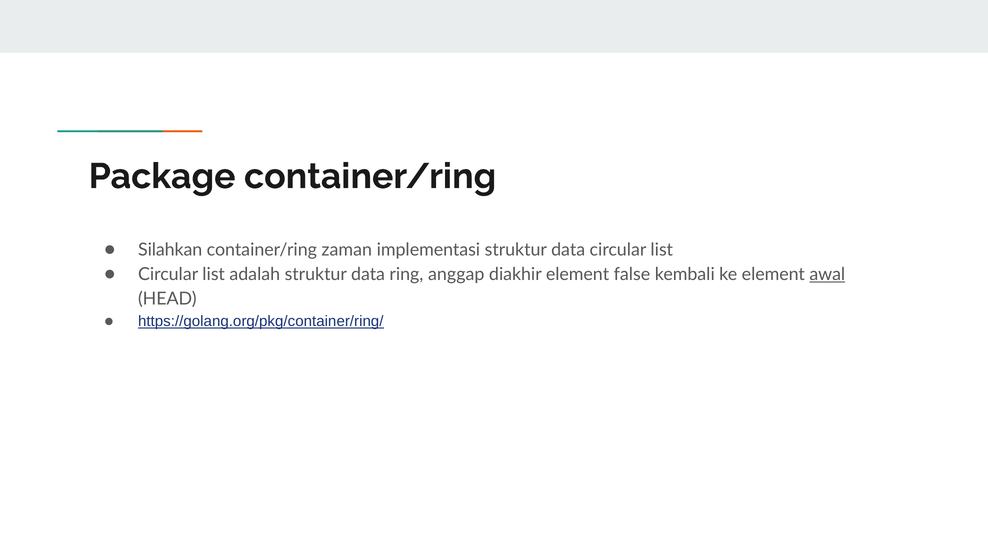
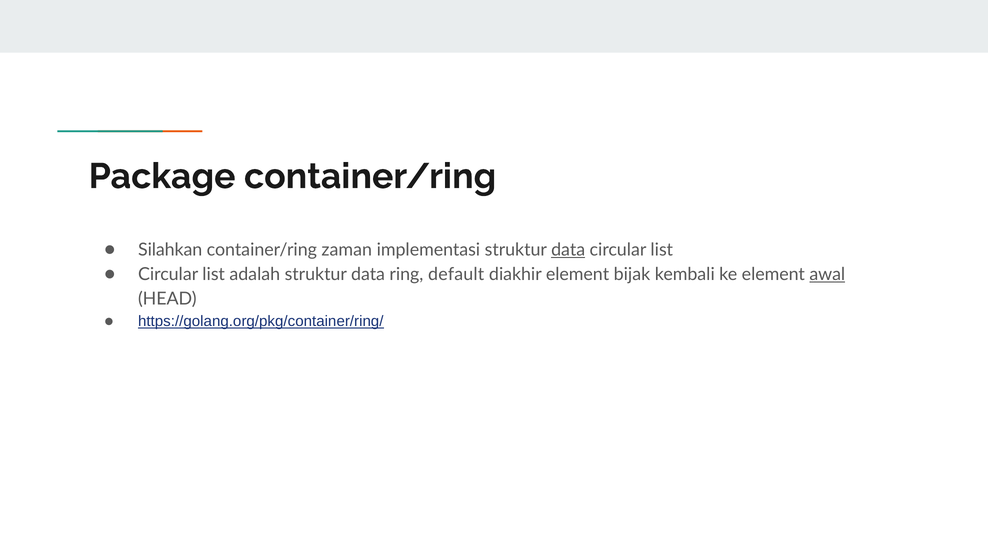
data underline: none -> present (568, 250)
anggap: anggap -> default (456, 274)
false: false -> bijak (632, 274)
